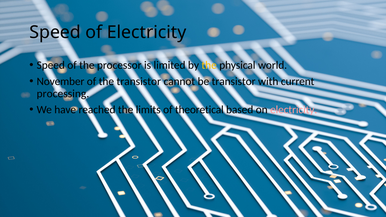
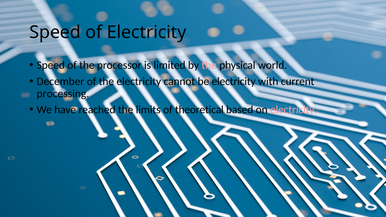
the colour: yellow -> pink (209, 65)
November: November -> December (60, 81)
the transistor: transistor -> electricity (139, 81)
be transistor: transistor -> electricity (234, 81)
